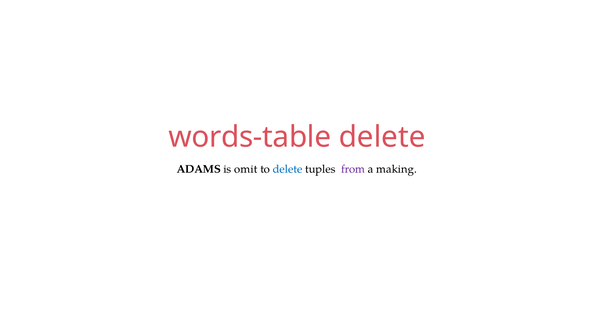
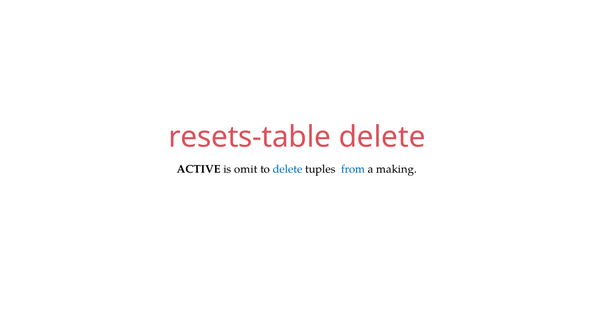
words-table: words-table -> resets-table (250, 137)
ADAMS: ADAMS -> ACTIVE (199, 169)
from colour: purple -> blue (353, 169)
